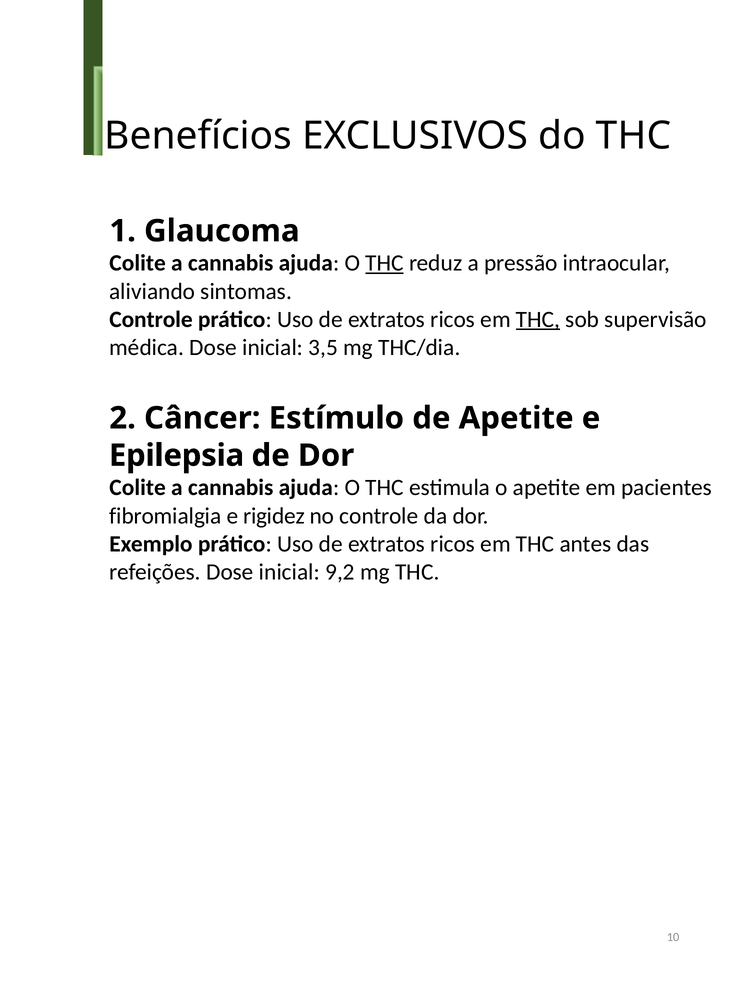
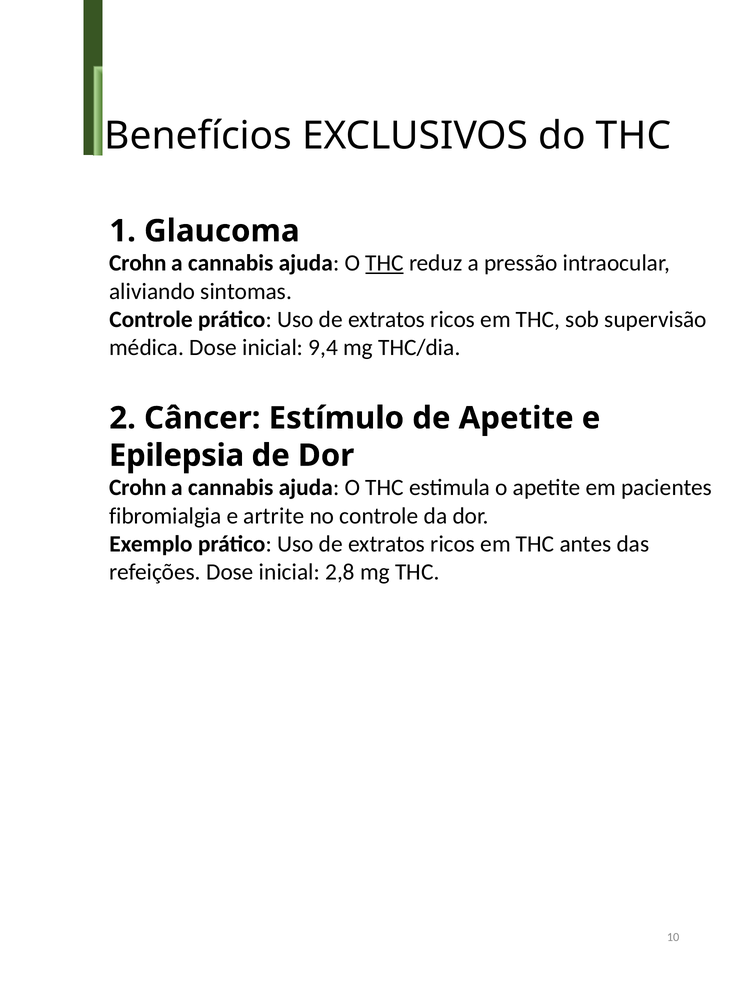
Colite: Colite -> Crohn (138, 263)
THC underline: present -> none (538, 320)
3,5: 3,5 -> 9,4 (323, 348)
Colite: Colite -> Crohn (138, 488)
rigidez: rigidez -> artrite (274, 516)
9,2: 9,2 -> 2,8 (340, 572)
